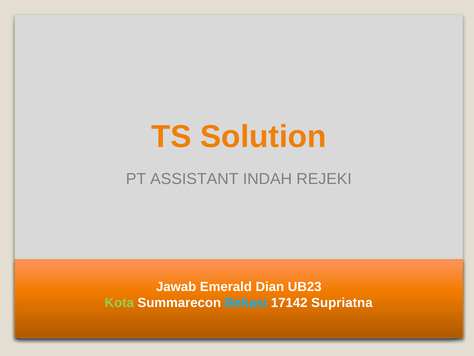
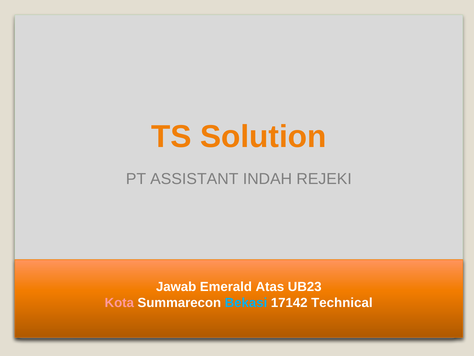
Dian: Dian -> Atas (270, 287)
Kota colour: light green -> pink (119, 302)
Supriatna: Supriatna -> Technical (342, 302)
